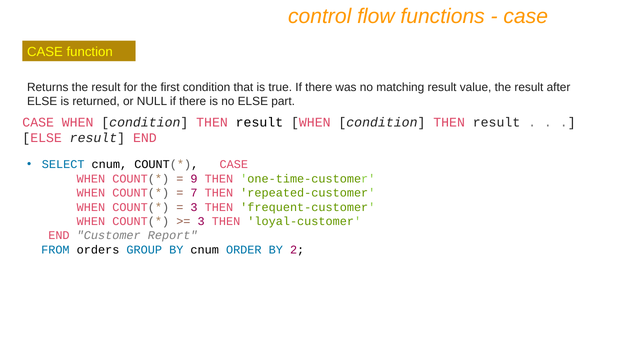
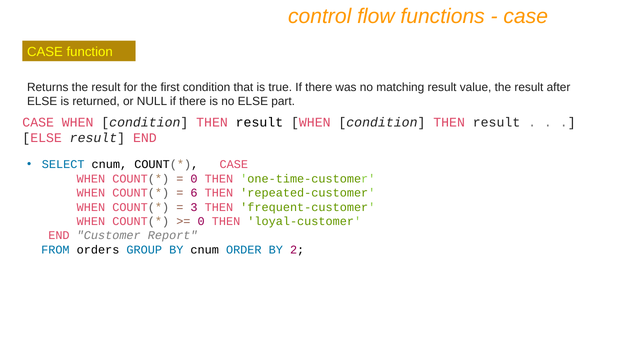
9: 9 -> 0 (194, 179)
7: 7 -> 6 (194, 193)
3: 3 -> 0 (201, 222)
